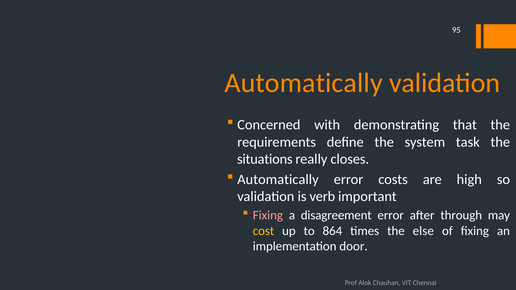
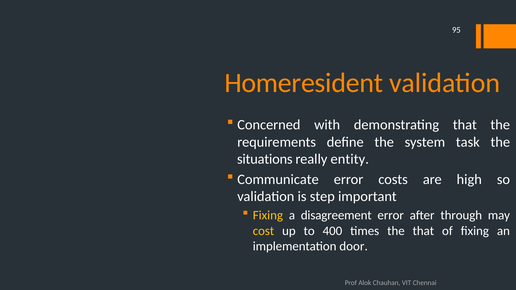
Automatically: Automatically -> Homeresident (304, 83)
closes: closes -> entity (350, 159)
Automatically: Automatically -> Communicate (278, 179)
verb: verb -> step (322, 197)
Fixing colour: pink -> yellow (268, 215)
864: 864 -> 400 (332, 231)
the else: else -> that (423, 231)
